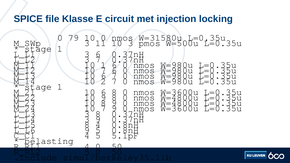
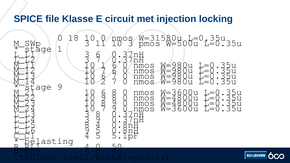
79: 79 -> 18 (74, 38)
1: 1 -> 9 (60, 87)
